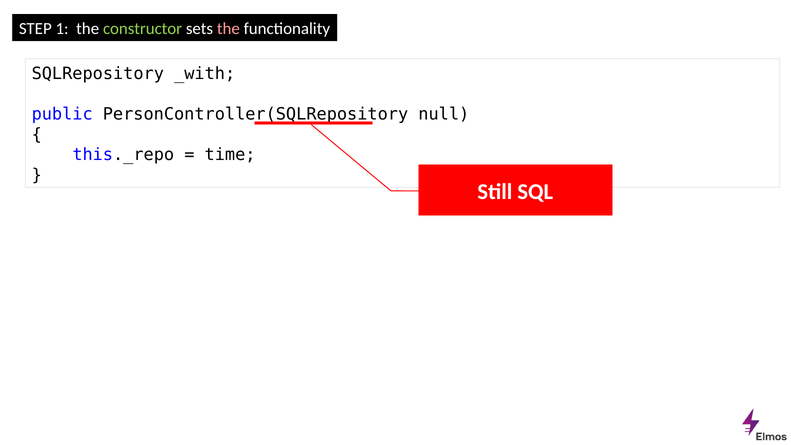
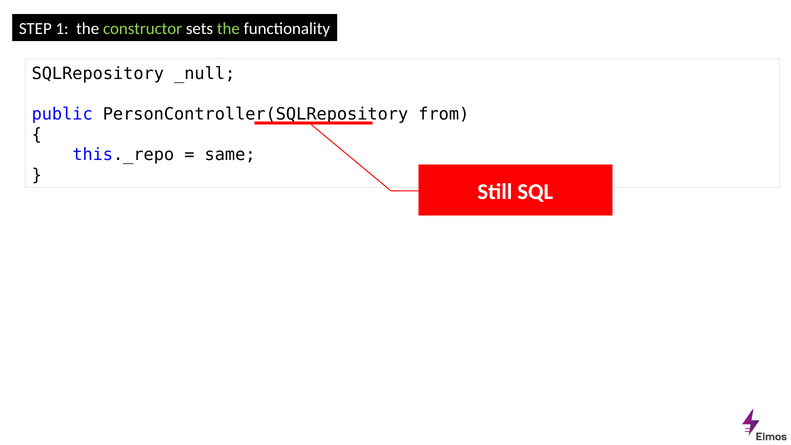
the colour: pink -> light green (228, 29)
_with: _with -> _null (205, 74)
null: null -> from (444, 114)
time: time -> same (230, 155)
